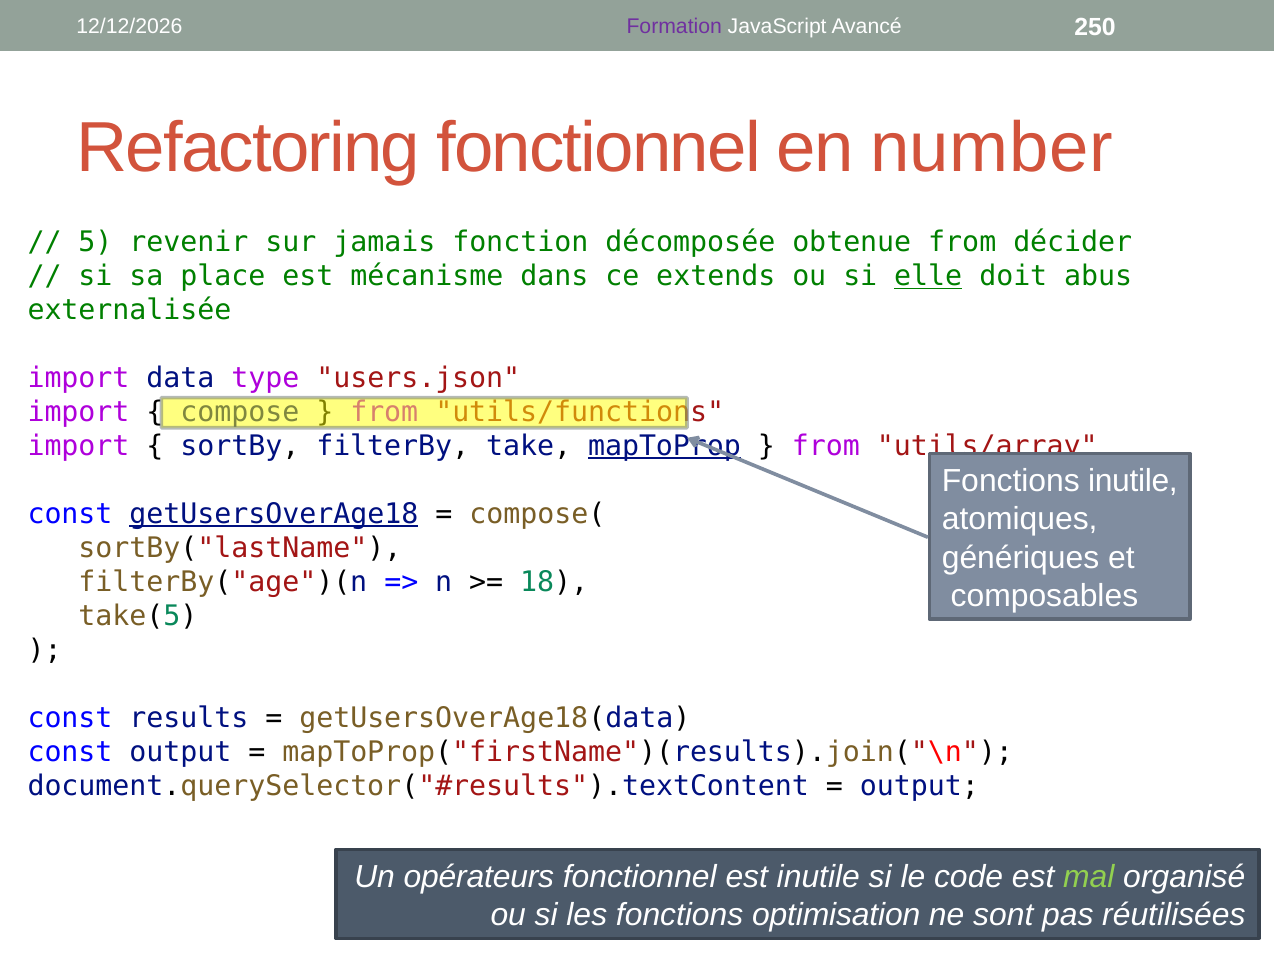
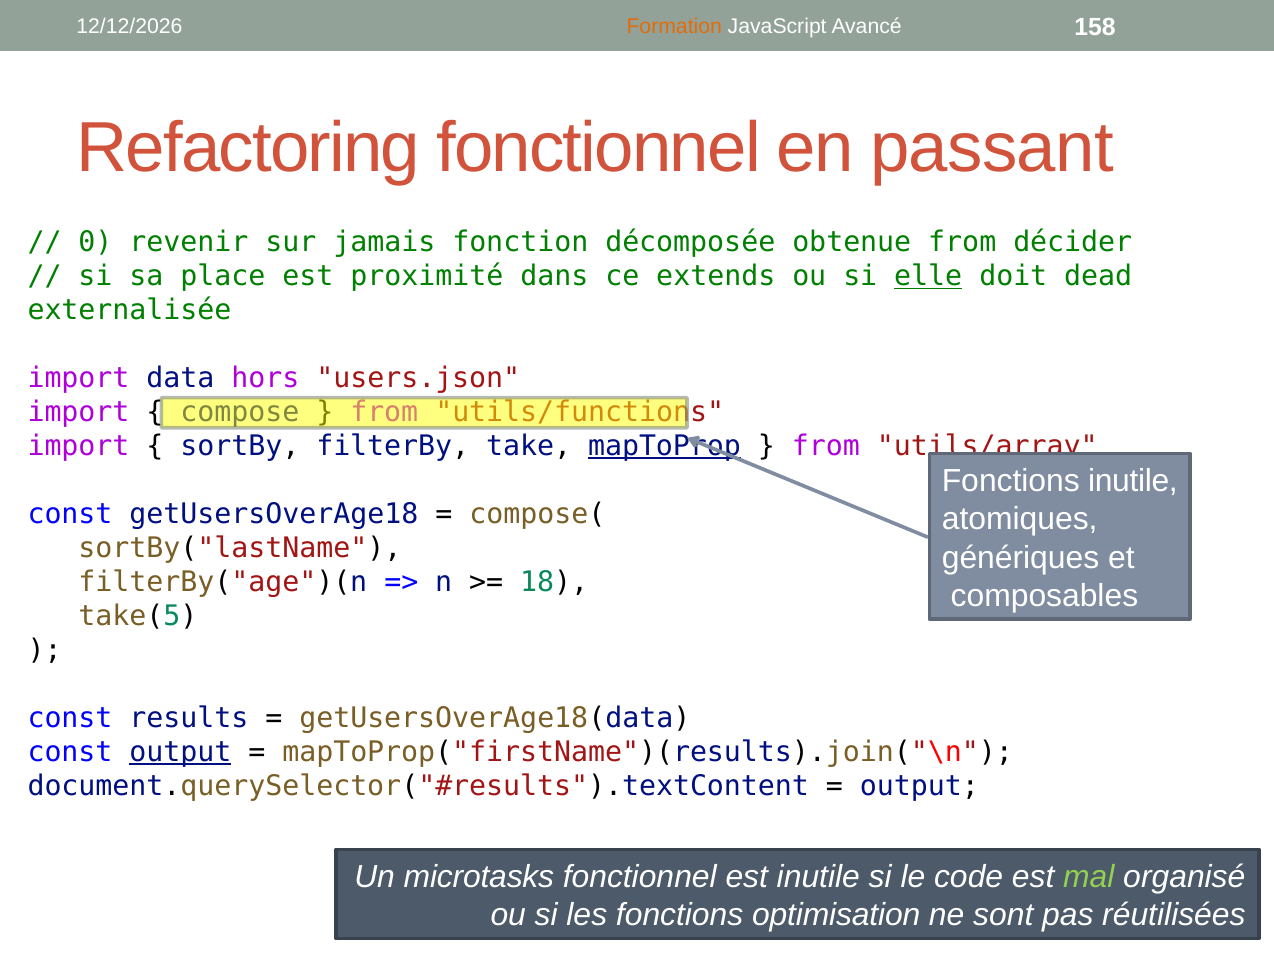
Formation colour: purple -> orange (674, 27)
250: 250 -> 158 (1095, 27)
number: number -> passant (992, 148)
5: 5 -> 0 (96, 242)
mécanisme: mécanisme -> proximité (427, 276)
abus: abus -> dead (1098, 276)
type: type -> hors (265, 378)
getUsersOverAge18 underline: present -> none (274, 514)
output underline: none -> present (180, 752)
opérateurs: opérateurs -> microtasks (479, 877)
